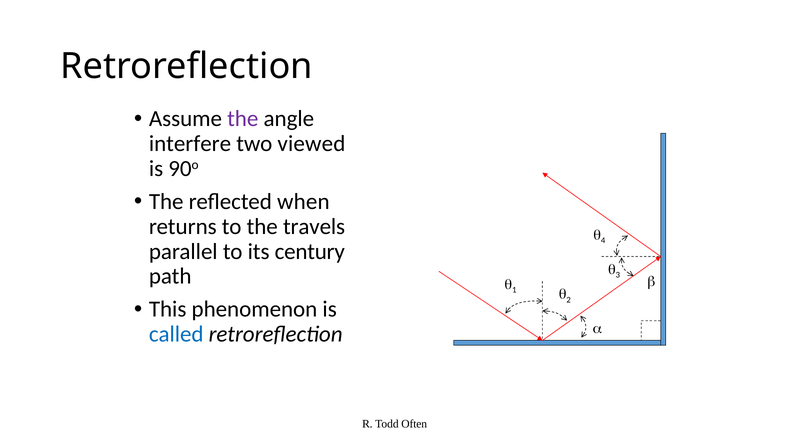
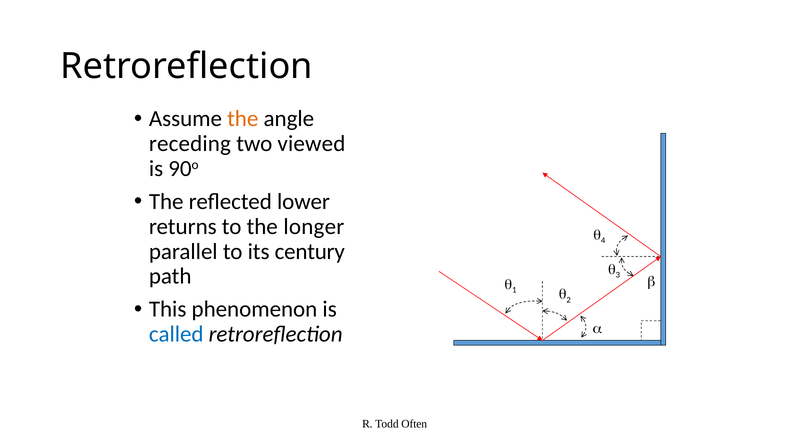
the colour: purple -> orange (243, 119)
interfere: interfere -> receding (190, 144)
when: when -> lower (304, 202)
travels: travels -> longer (314, 226)
